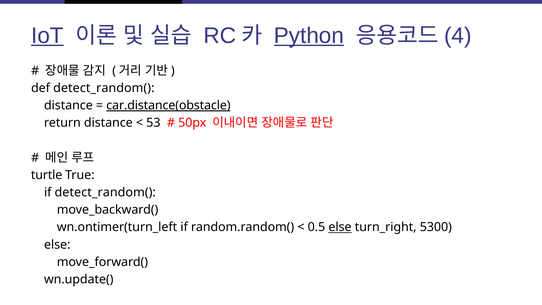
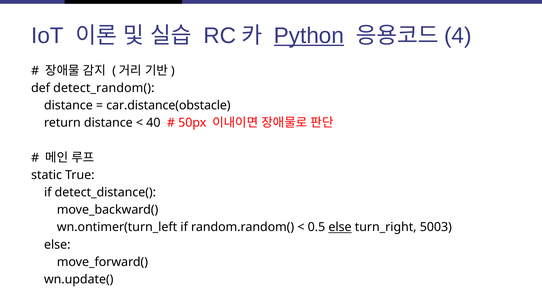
IoT underline: present -> none (47, 36)
car.distance(obstacle underline: present -> none (168, 105)
53: 53 -> 40 (153, 123)
turtle: turtle -> static (47, 175)
if detect_random(: detect_random( -> detect_distance( (105, 192)
5300: 5300 -> 5003 (436, 227)
